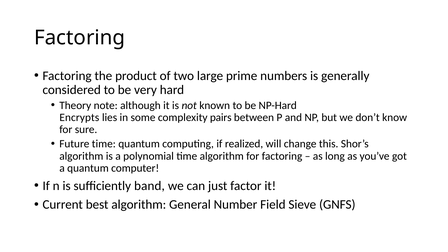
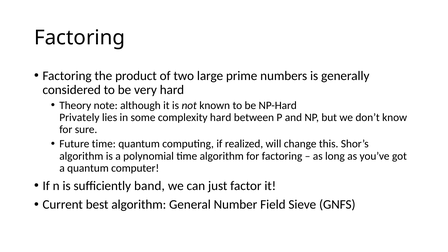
Encrypts: Encrypts -> Privately (79, 117)
complexity pairs: pairs -> hard (221, 117)
